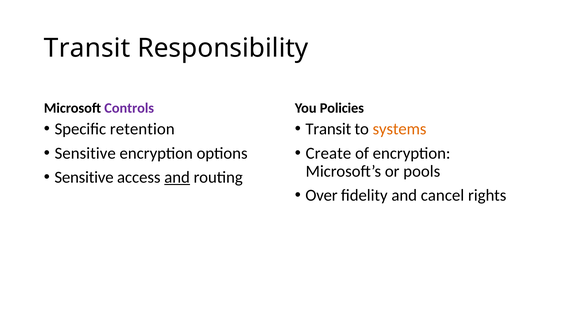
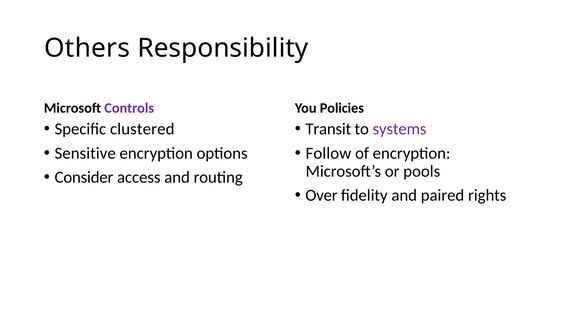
Transit: Transit -> Others (87, 48)
retention: retention -> clustered (142, 129)
systems colour: orange -> purple (400, 129)
Create: Create -> Follow (328, 153)
Sensitive: Sensitive -> Consider (84, 177)
and underline: present -> none (177, 177)
cancel: cancel -> paired (443, 195)
